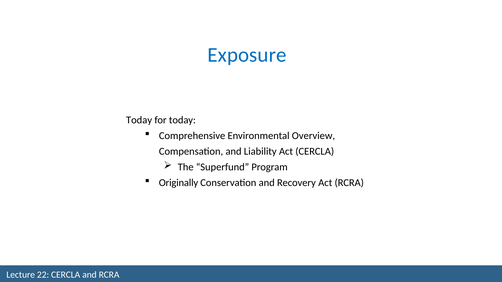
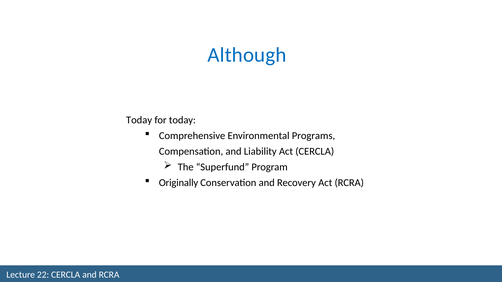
Exposure: Exposure -> Although (247, 55)
Overview: Overview -> Programs (313, 136)
